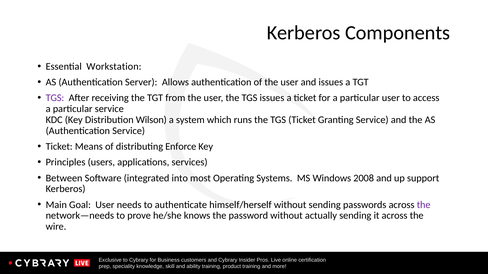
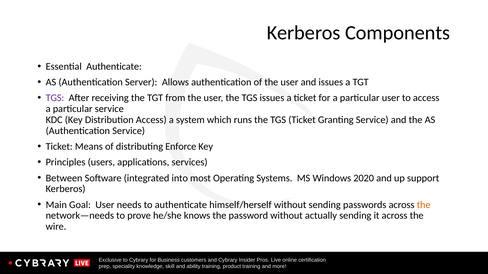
Essential Workstation: Workstation -> Authenticate (114, 67)
Distribution Wilson: Wilson -> Access (151, 120)
2008: 2008 -> 2020 (364, 178)
the colour: purple -> orange (424, 205)
